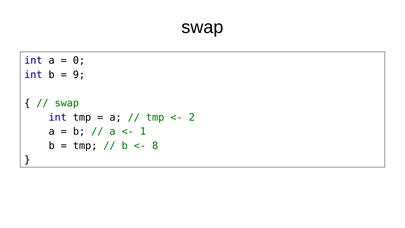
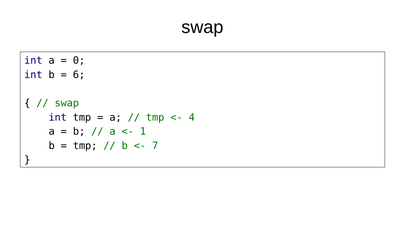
9: 9 -> 6 (79, 75)
2: 2 -> 4 (192, 117)
8: 8 -> 7 (155, 146)
